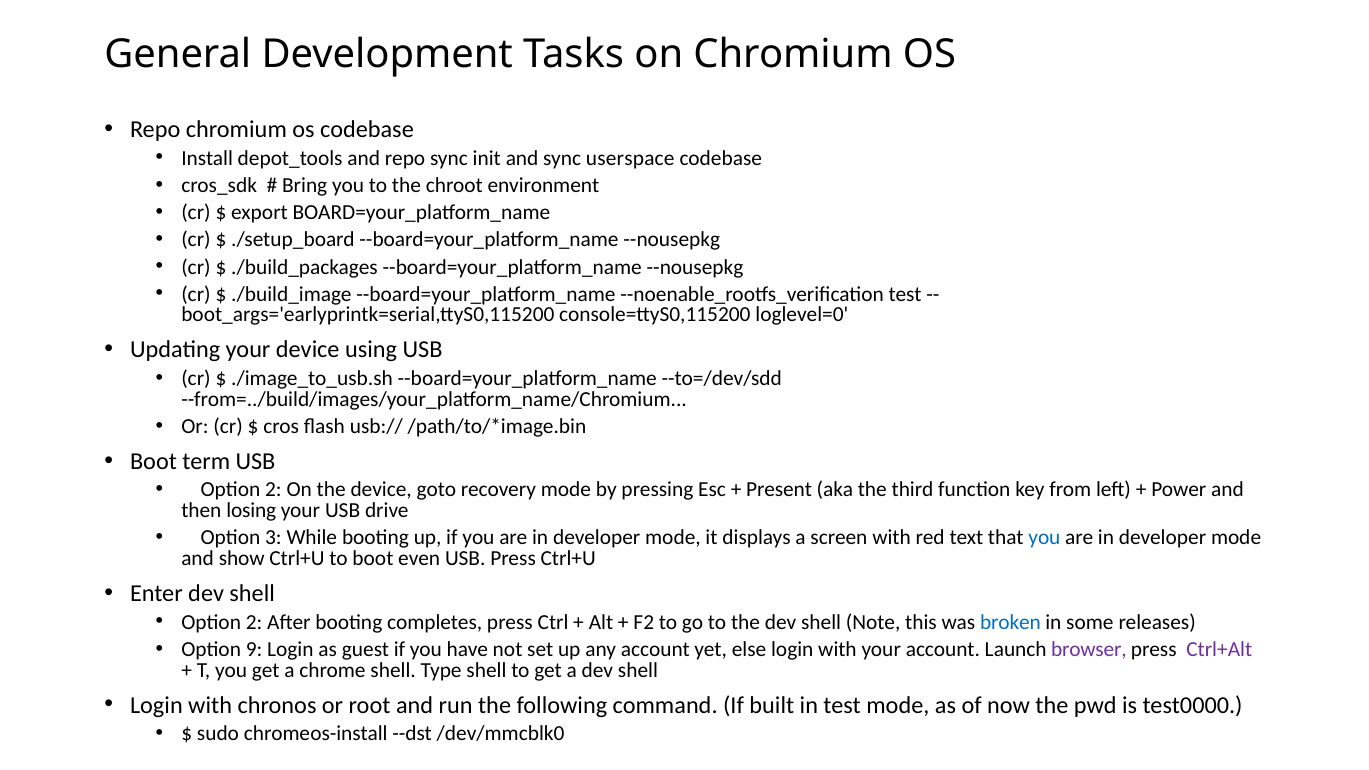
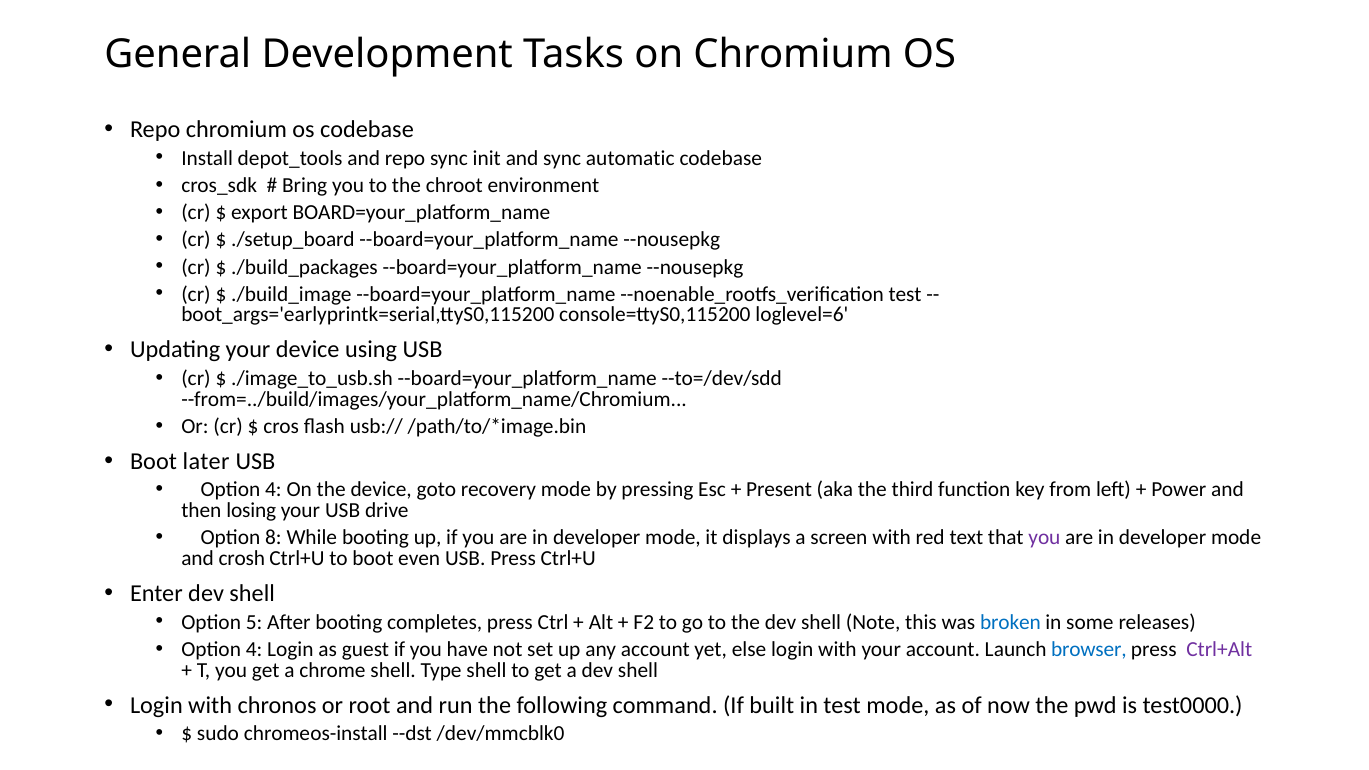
userspace: userspace -> automatic (630, 158)
loglevel=0: loglevel=0 -> loglevel=6 (802, 315)
term: term -> later (206, 461)
2: 2 -> 4 (273, 490)
3: 3 -> 8 (273, 538)
you colour: blue -> purple (1044, 538)
show: show -> crosh (242, 559)
2: 2 -> 5 (254, 622)
9: 9 -> 4 (254, 649)
browser colour: purple -> blue (1089, 649)
